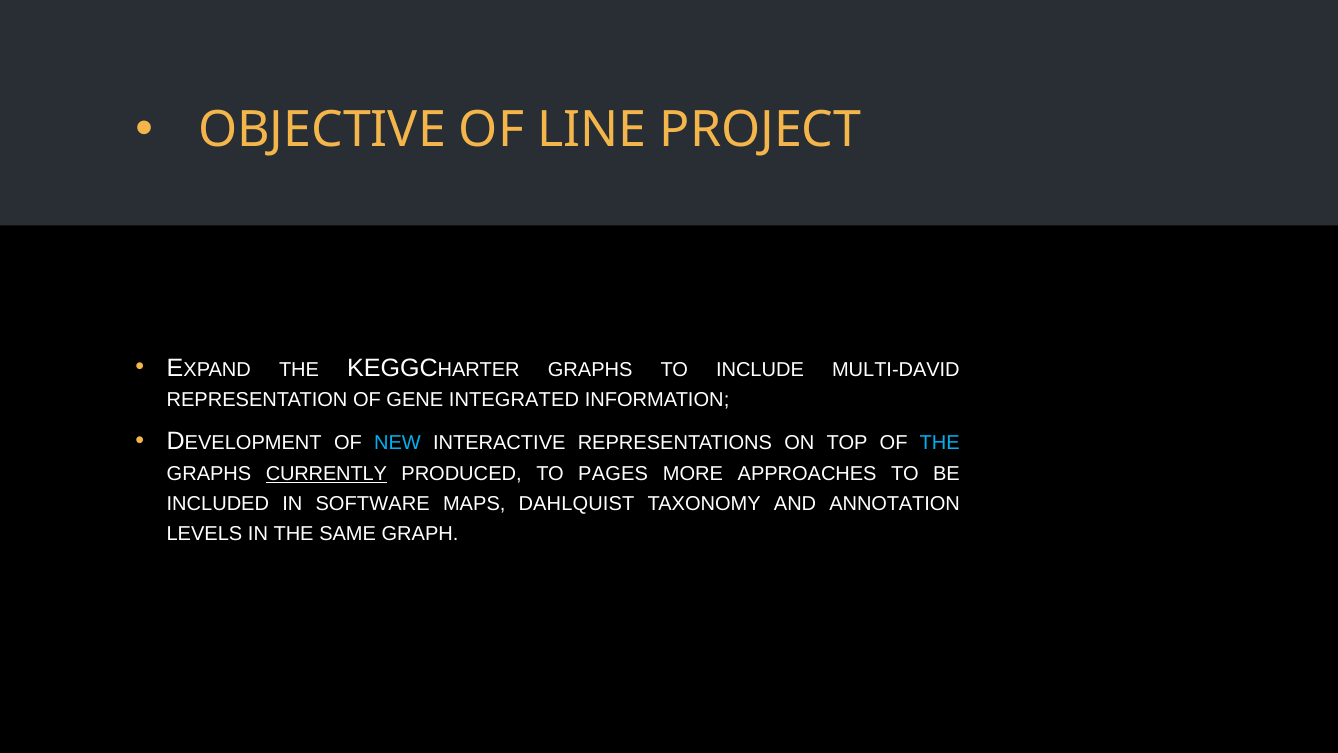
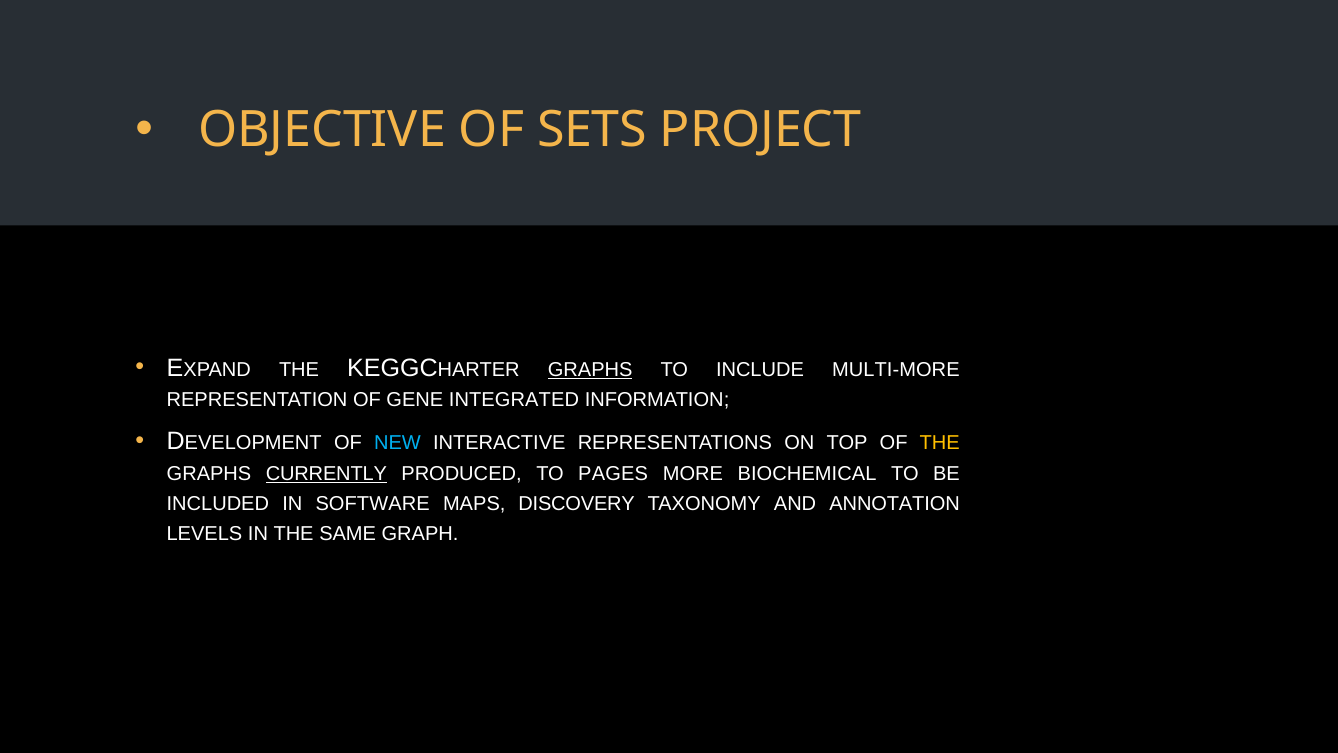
LINE: LINE -> SETS (592, 130)
GRAPHS underline: none -> present (590, 370)
MULTI-DAVID: MULTI-DAVID -> MULTI-MORE (896, 370)
THE colour: light blue -> yellow (940, 443)
APPROACHES: APPROACHES -> BIOCHEMICAL (807, 473)
DAHLQUIST: DAHLQUIST -> DISCOVERY (577, 503)
